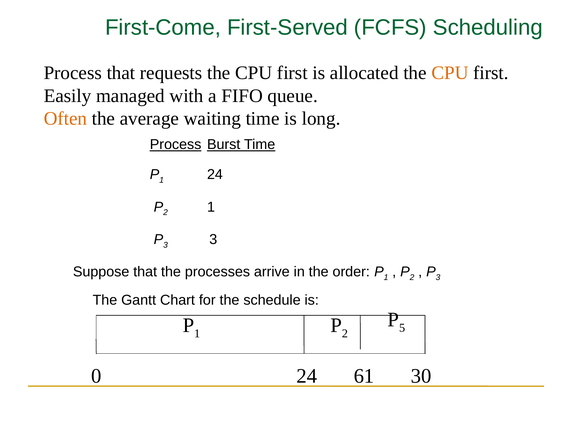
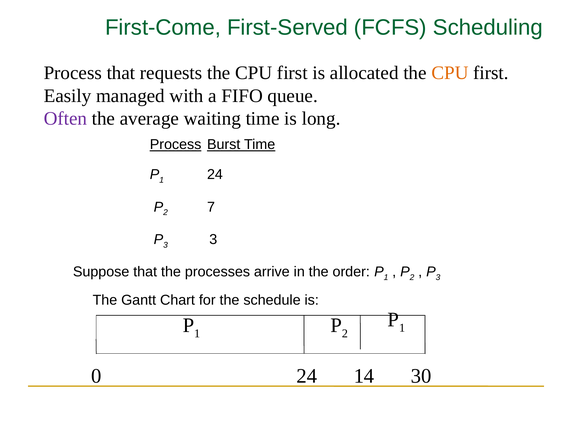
Often colour: orange -> purple (65, 119)
1: 1 -> 7 (211, 207)
5: 5 -> 1 (402, 328)
61: 61 -> 14 (364, 376)
